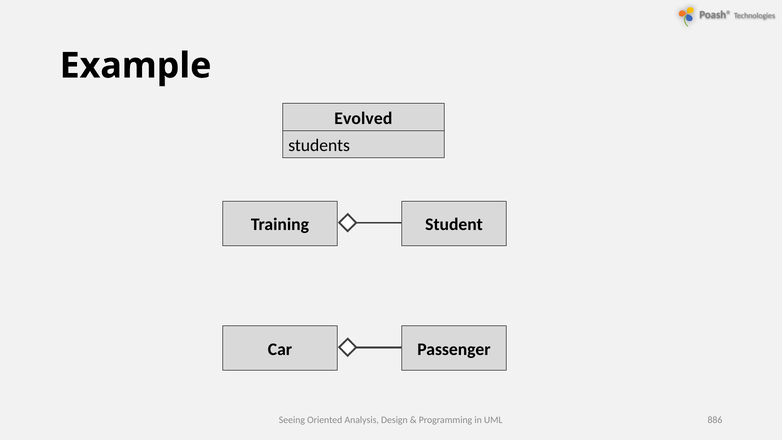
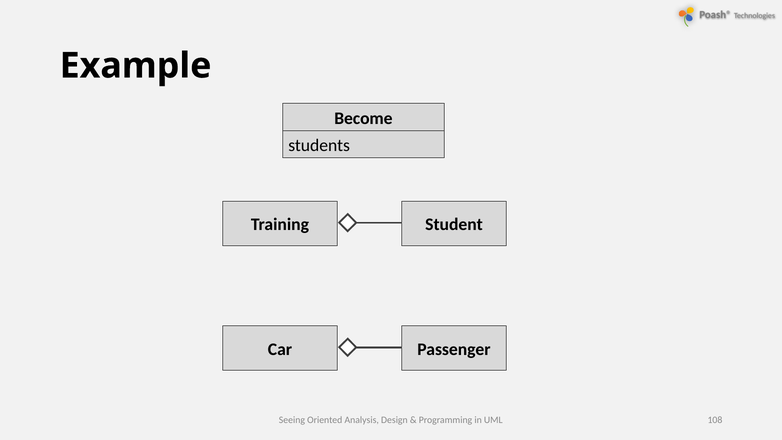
Evolved: Evolved -> Become (363, 119)
886: 886 -> 108 (715, 420)
